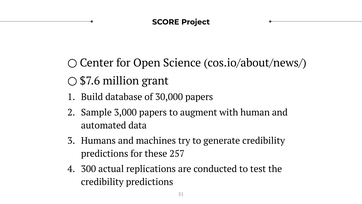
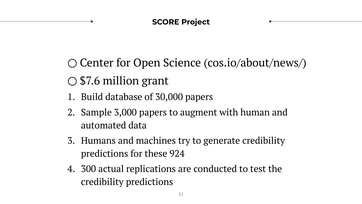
257: 257 -> 924 (177, 153)
